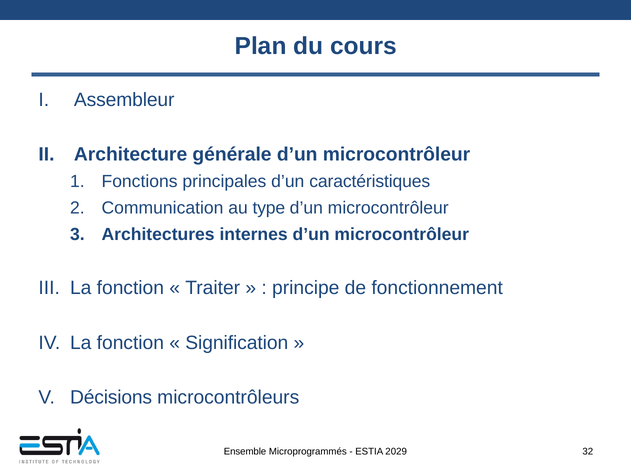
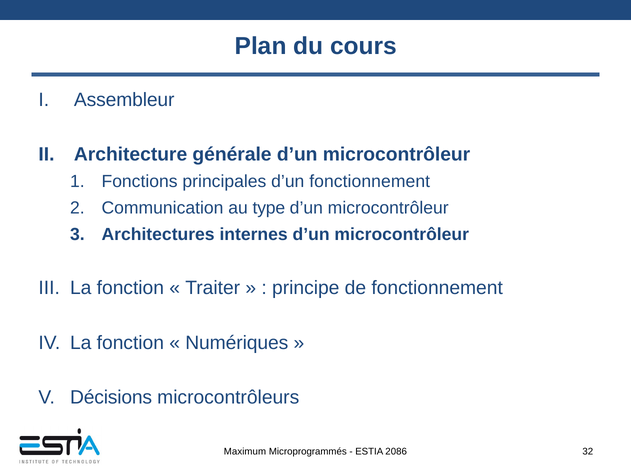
d’un caractéristiques: caractéristiques -> fonctionnement (370, 182)
Signification: Signification -> Numériques (237, 343)
Ensemble: Ensemble -> Maximum (245, 452)
2029: 2029 -> 2086 (396, 452)
